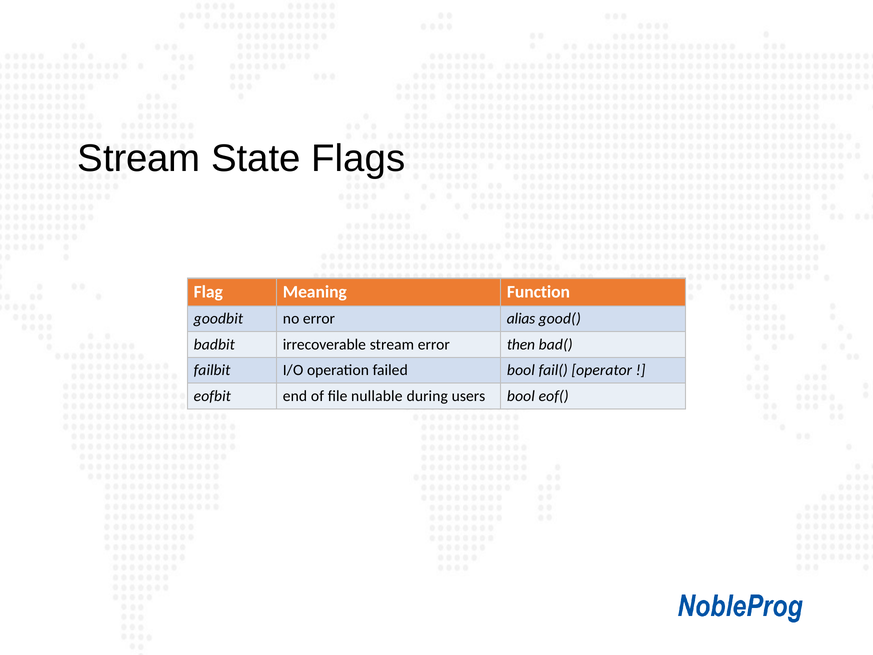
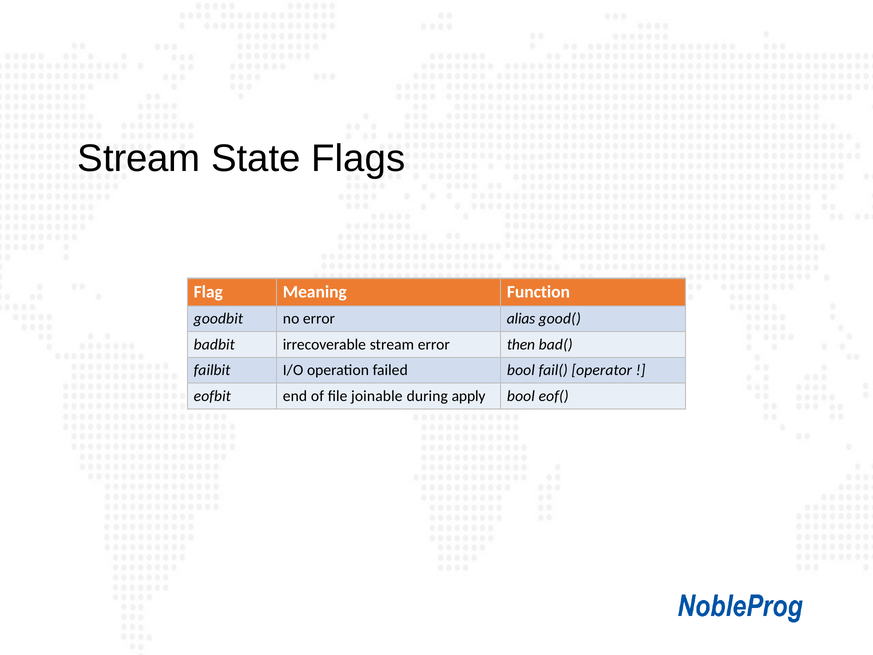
nullable: nullable -> joinable (377, 396)
users: users -> apply (469, 396)
